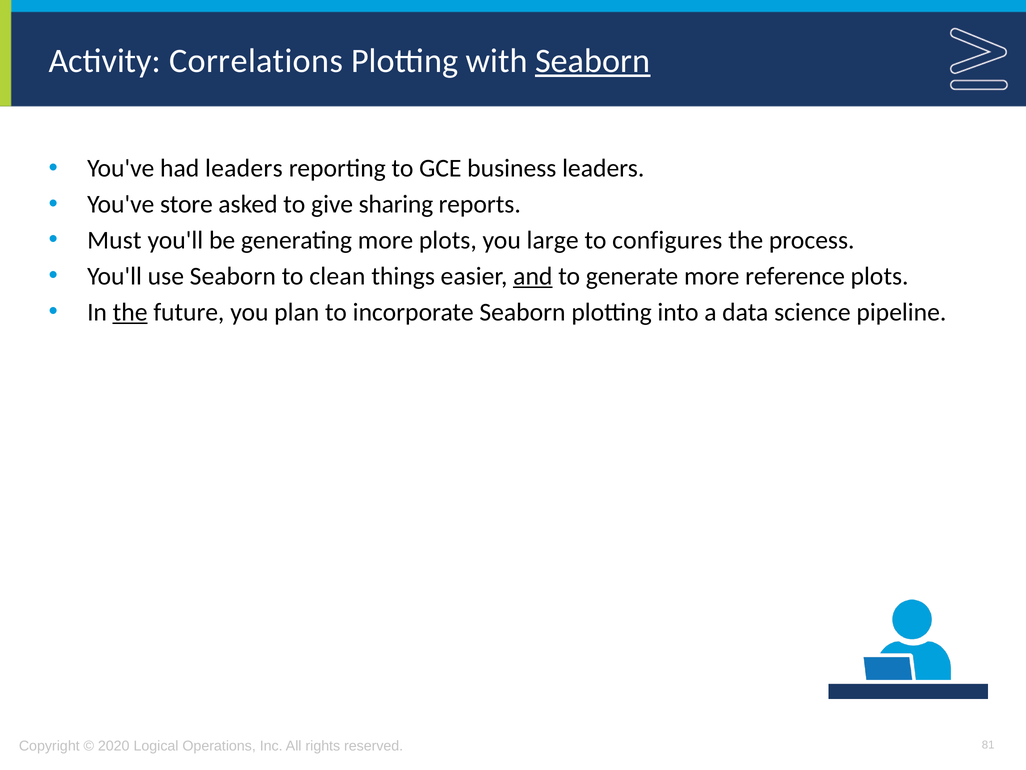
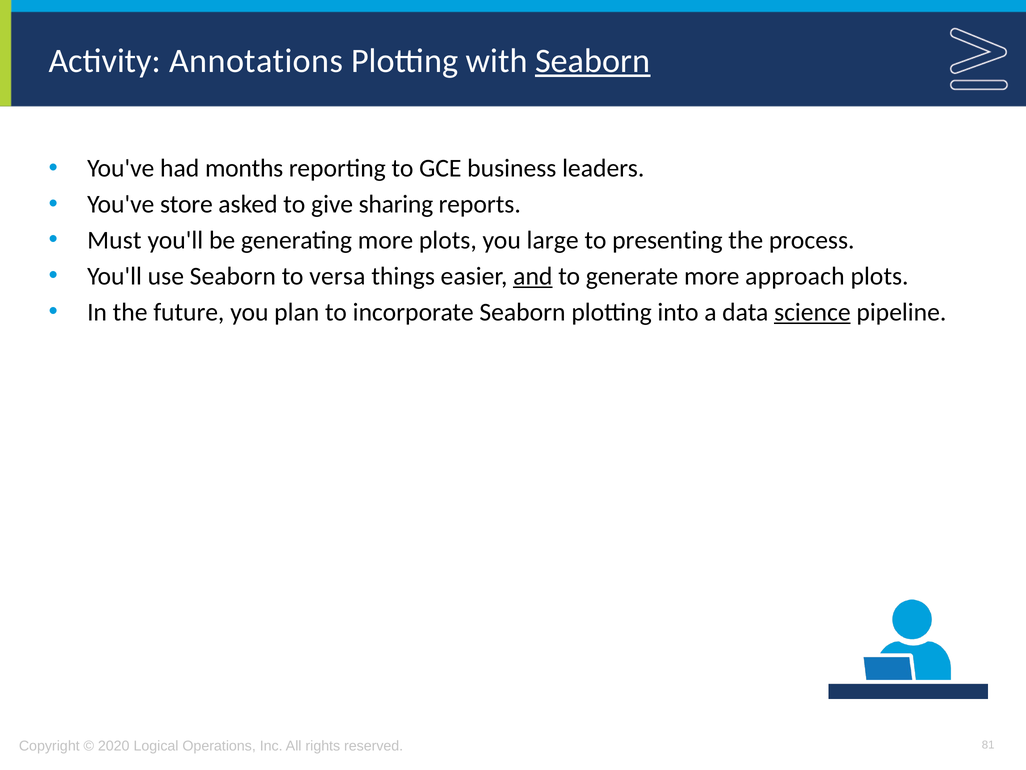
Correlations: Correlations -> Annotations (256, 61)
had leaders: leaders -> months (244, 168)
configures: configures -> presenting (667, 240)
clean: clean -> versa (337, 276)
reference: reference -> approach (795, 276)
the underline: present -> none (130, 312)
science underline: none -> present (812, 312)
